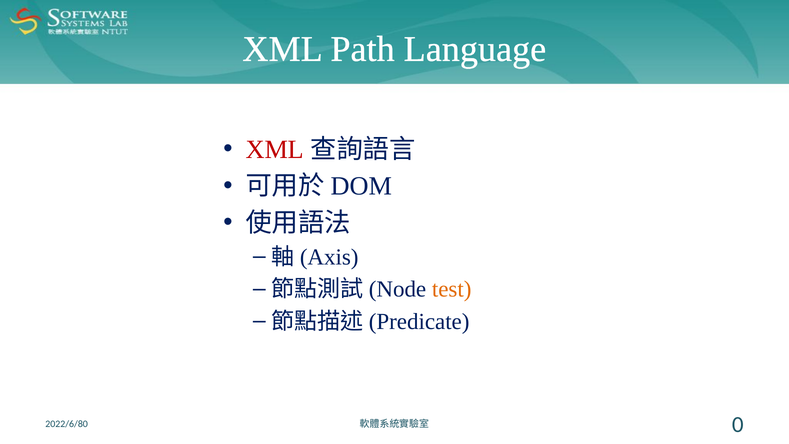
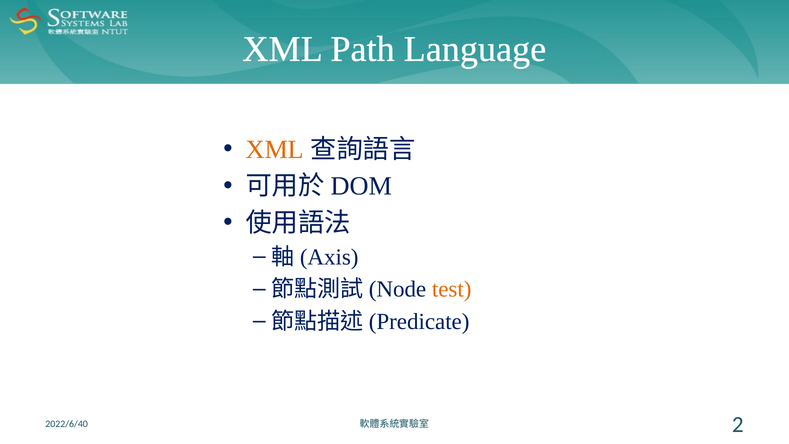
XML colour: red -> orange (275, 149)
2022/6/80: 2022/6/80 -> 2022/6/40 (67, 424)
0: 0 -> 2 (738, 425)
